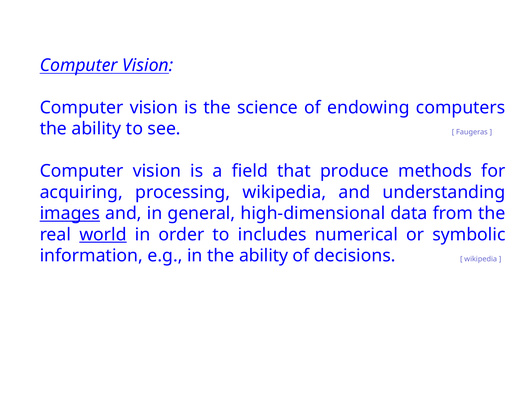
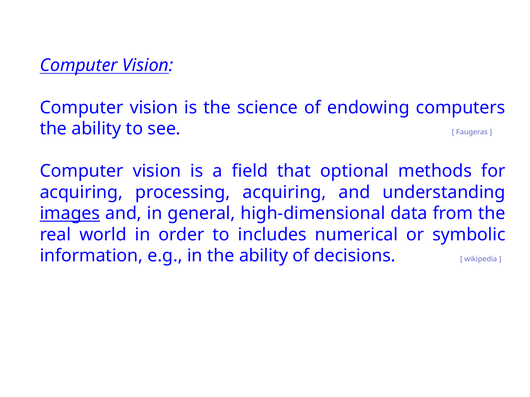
produce: produce -> optional (354, 171)
processing wikipedia: wikipedia -> acquiring (284, 193)
world underline: present -> none (103, 235)
